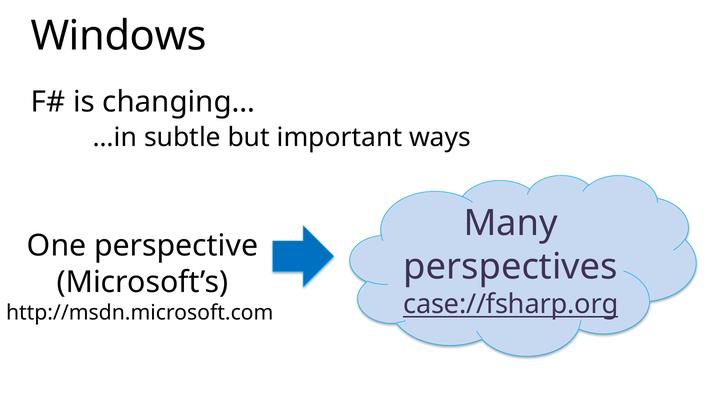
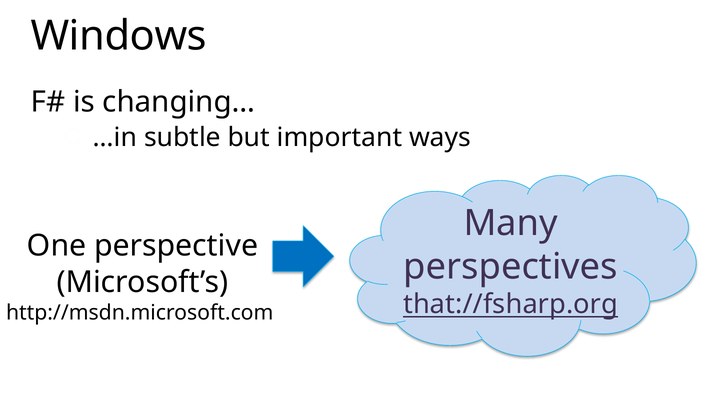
case://fsharp.org: case://fsharp.org -> that://fsharp.org (511, 304)
